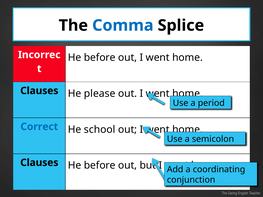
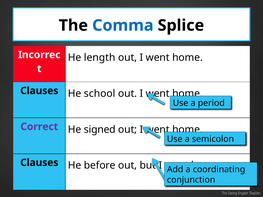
before: before -> length (100, 58)
please: please -> school (100, 94)
Correct colour: blue -> purple (39, 127)
school: school -> signed (100, 130)
